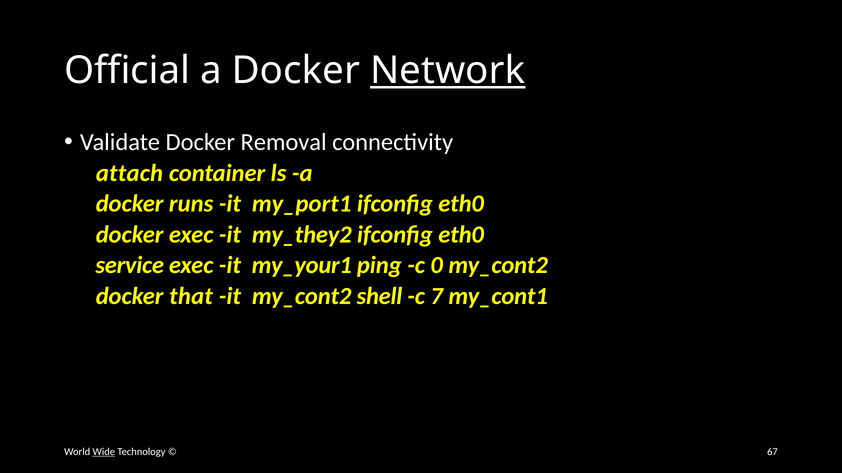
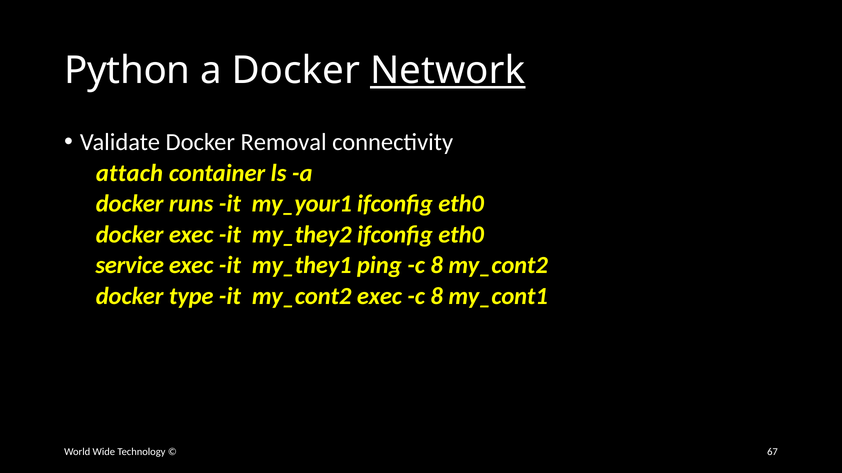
Official: Official -> Python (127, 71)
my_port1: my_port1 -> my_your1 (302, 204)
my_your1: my_your1 -> my_they1 (302, 266)
ping c 0: 0 -> 8 (437, 266)
that: that -> type (191, 297)
my_cont2 shell: shell -> exec (379, 297)
7: 7 -> 8 (437, 297)
Wide underline: present -> none (104, 452)
